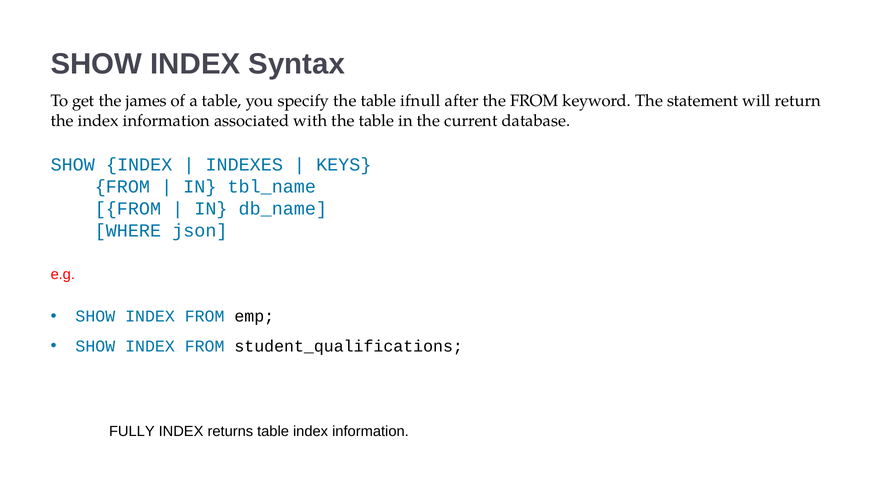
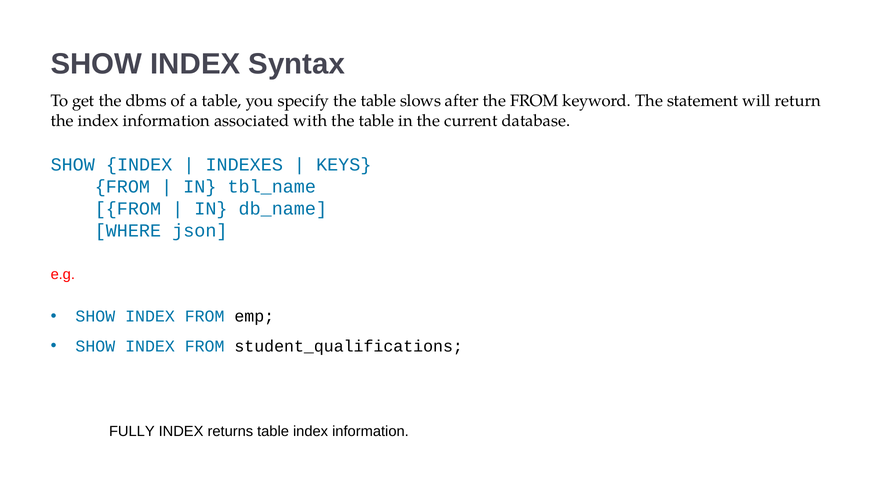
james: james -> dbms (146, 101)
ifnull: ifnull -> slows (421, 101)
